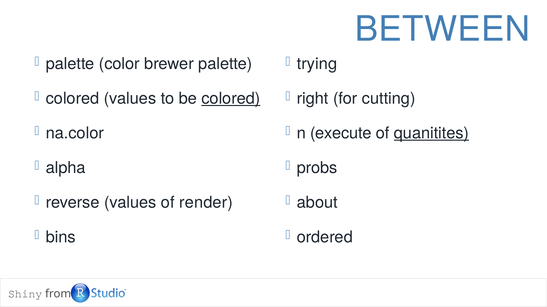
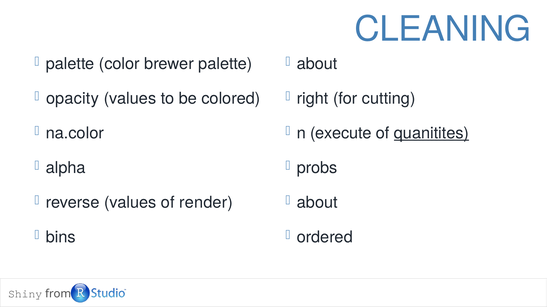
BETWEEN: BETWEEN -> CLEANING (443, 30)
trying: trying -> about (317, 64)
colored: colored -> opacity (72, 99)
colored underline: present -> none (231, 99)
